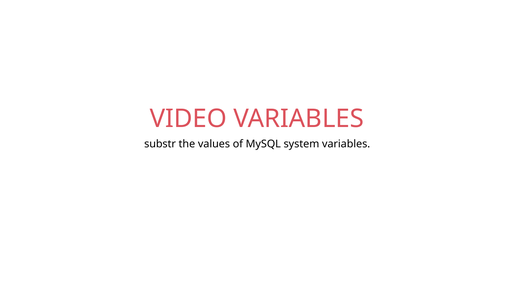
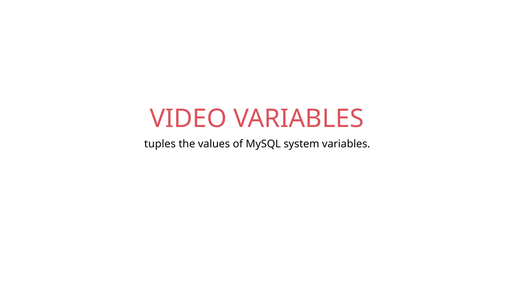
substr: substr -> tuples (160, 144)
